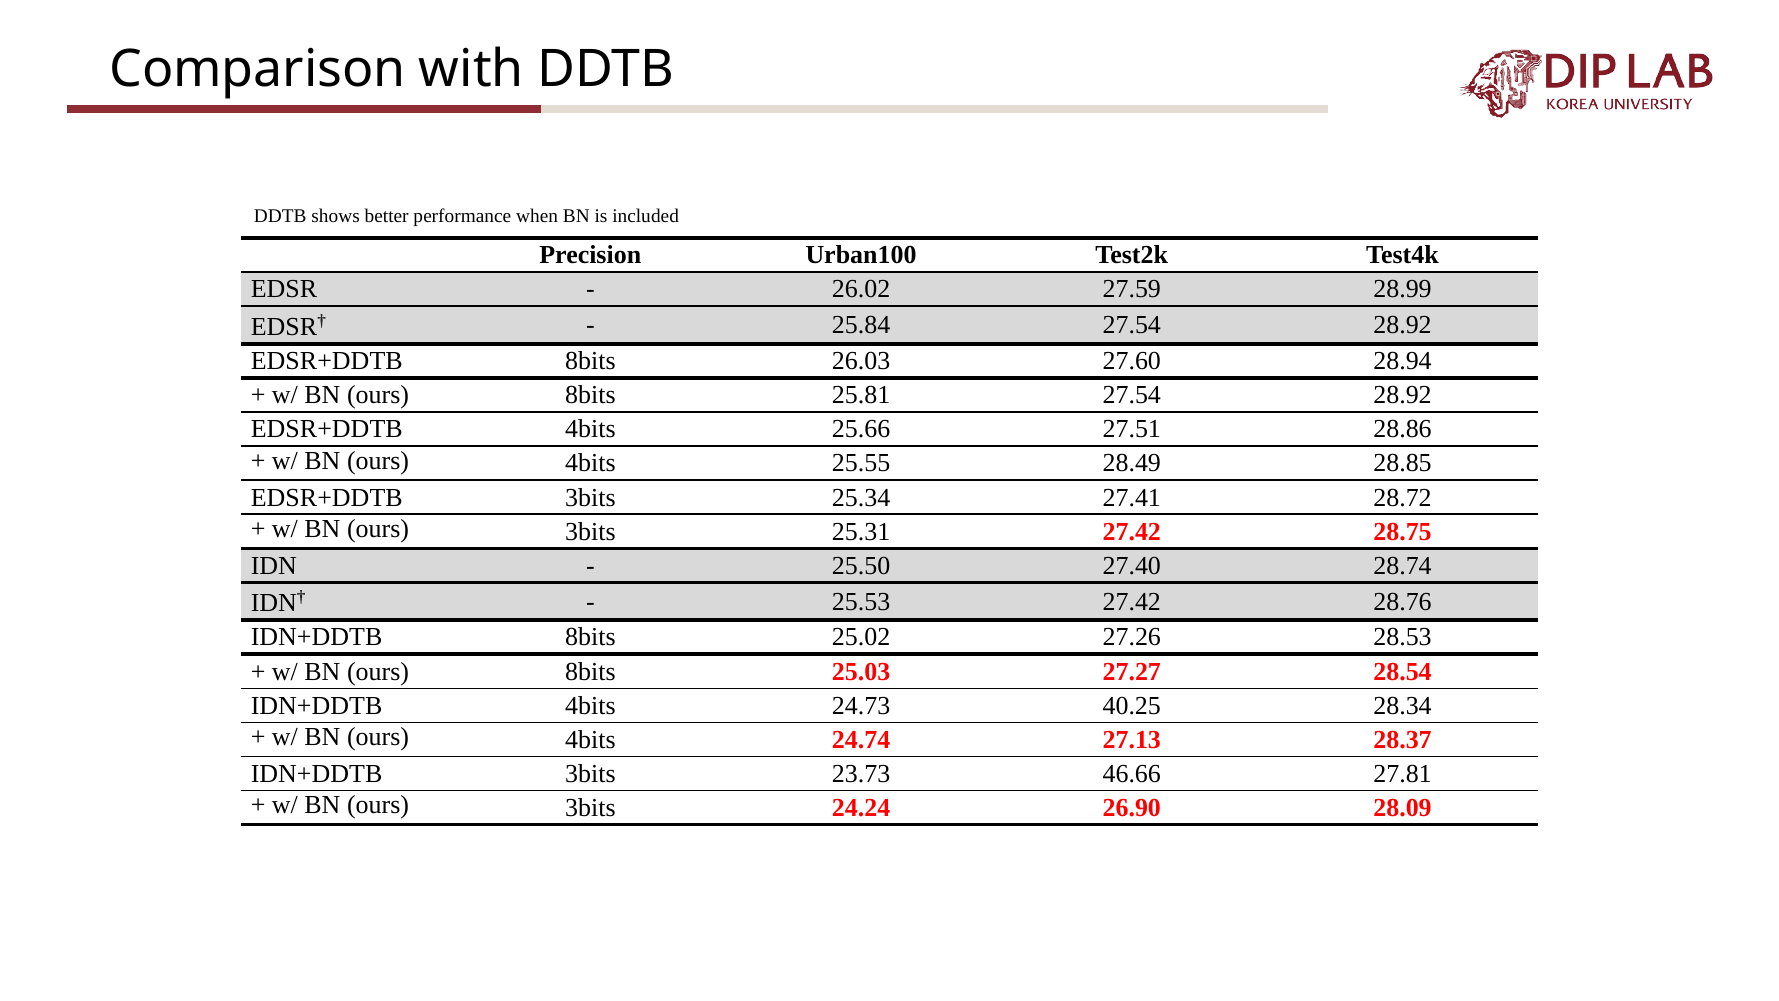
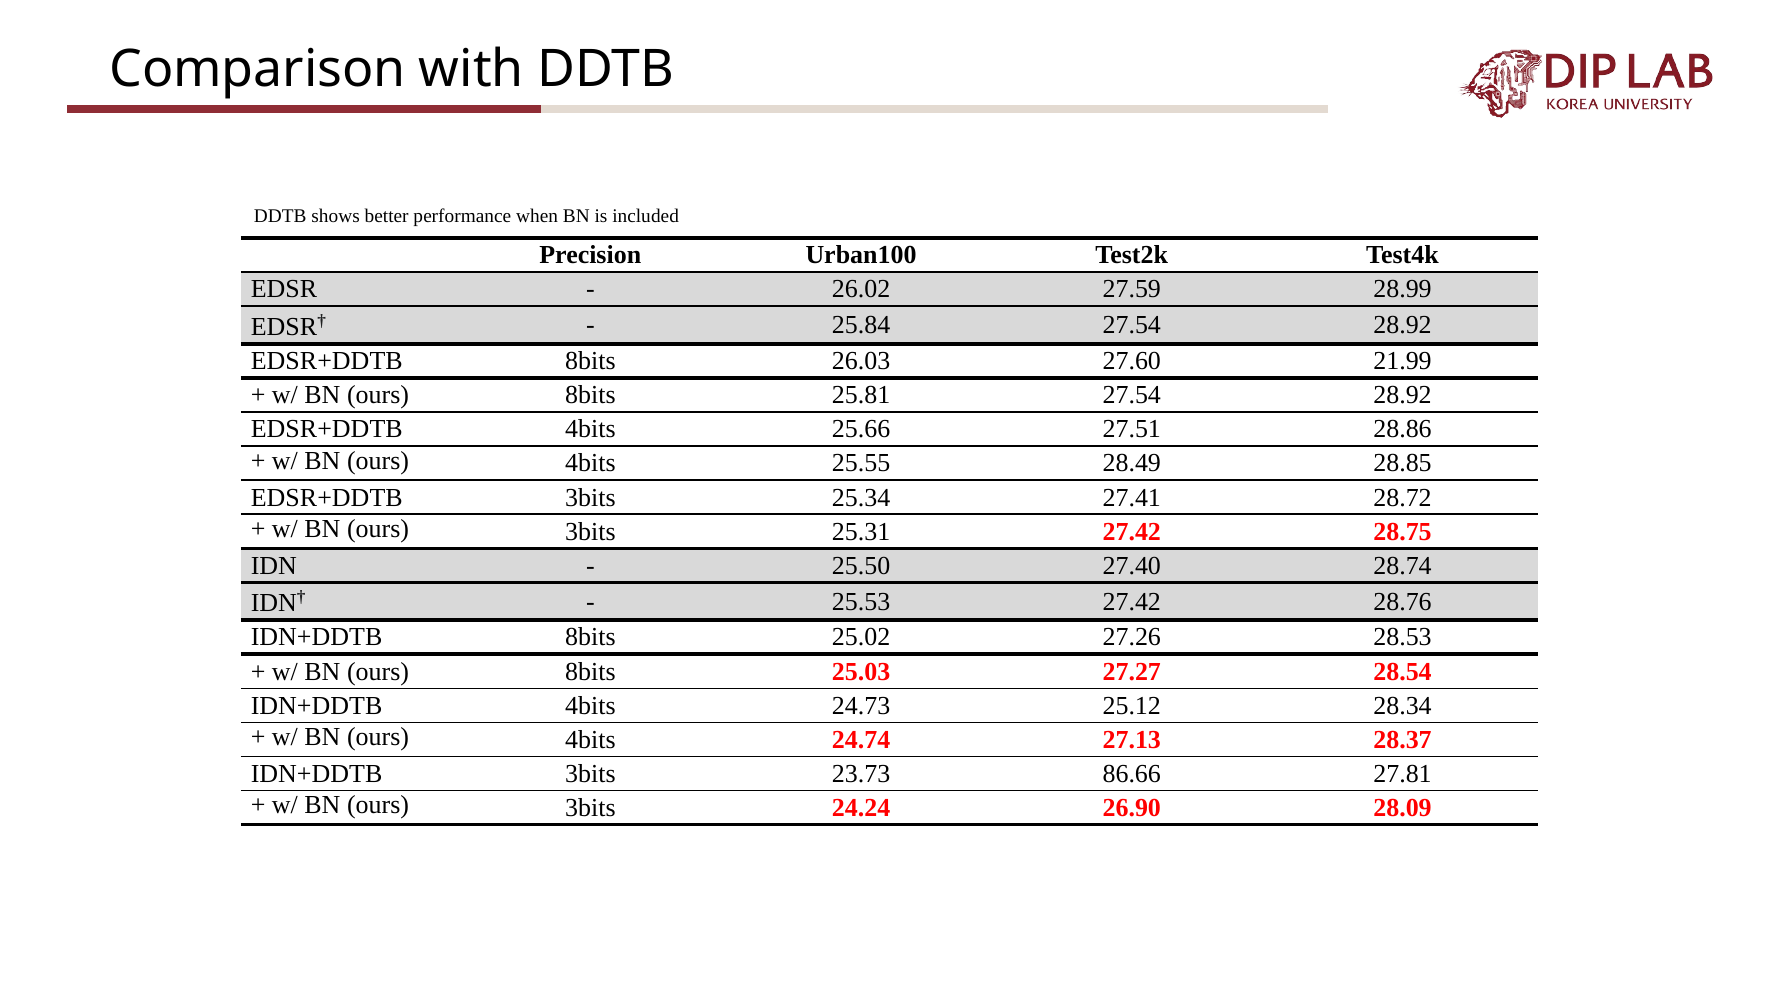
28.94: 28.94 -> 21.99 (1403, 361)
40.25: 40.25 -> 25.12 (1132, 705)
46.66: 46.66 -> 86.66 (1132, 773)
